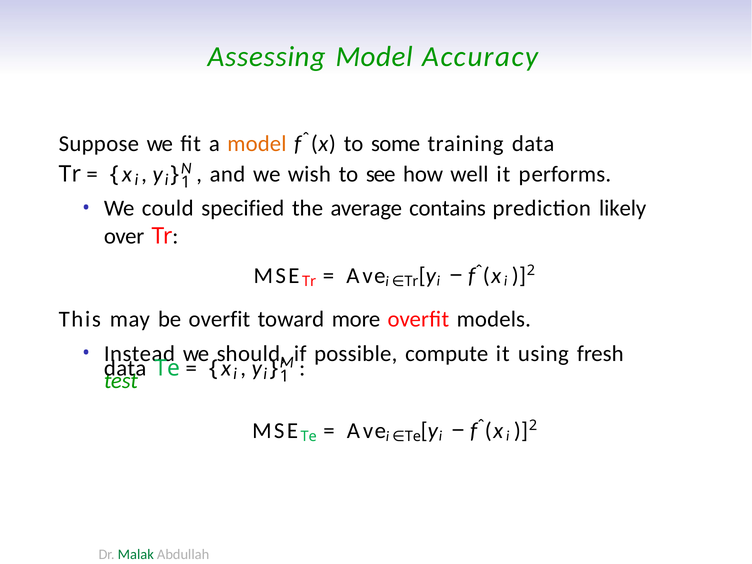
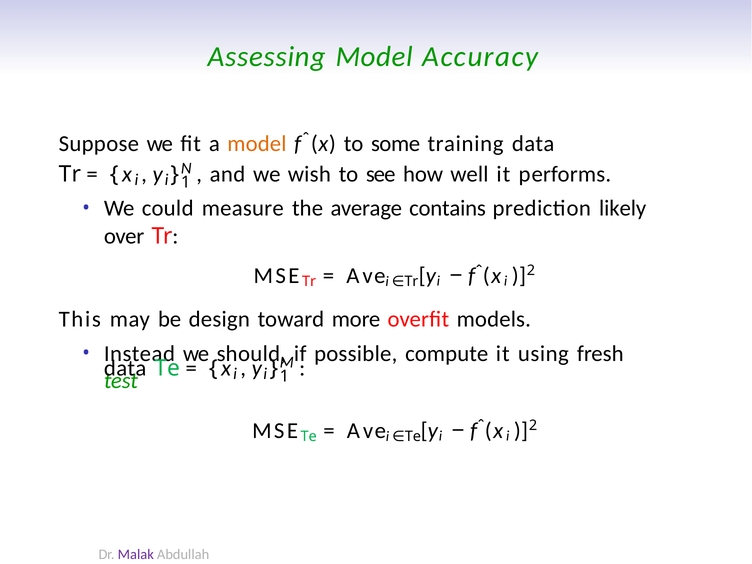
specified: specified -> measure (243, 209)
be overfit: overfit -> design (219, 320)
Malak colour: green -> purple (136, 555)
